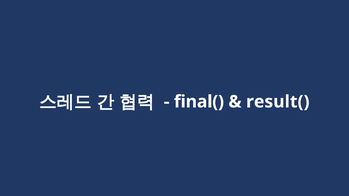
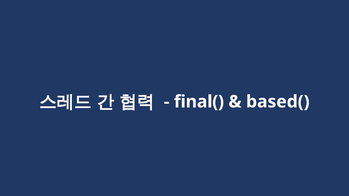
result(: result( -> based( (278, 102)
